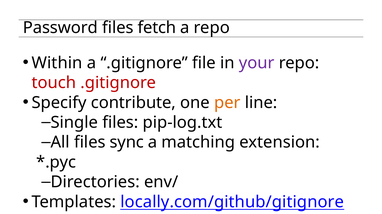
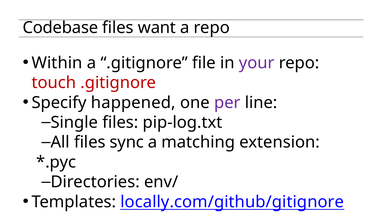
Password: Password -> Codebase (60, 28)
fetch: fetch -> want (157, 28)
contribute: contribute -> happened (133, 103)
per colour: orange -> purple (227, 103)
